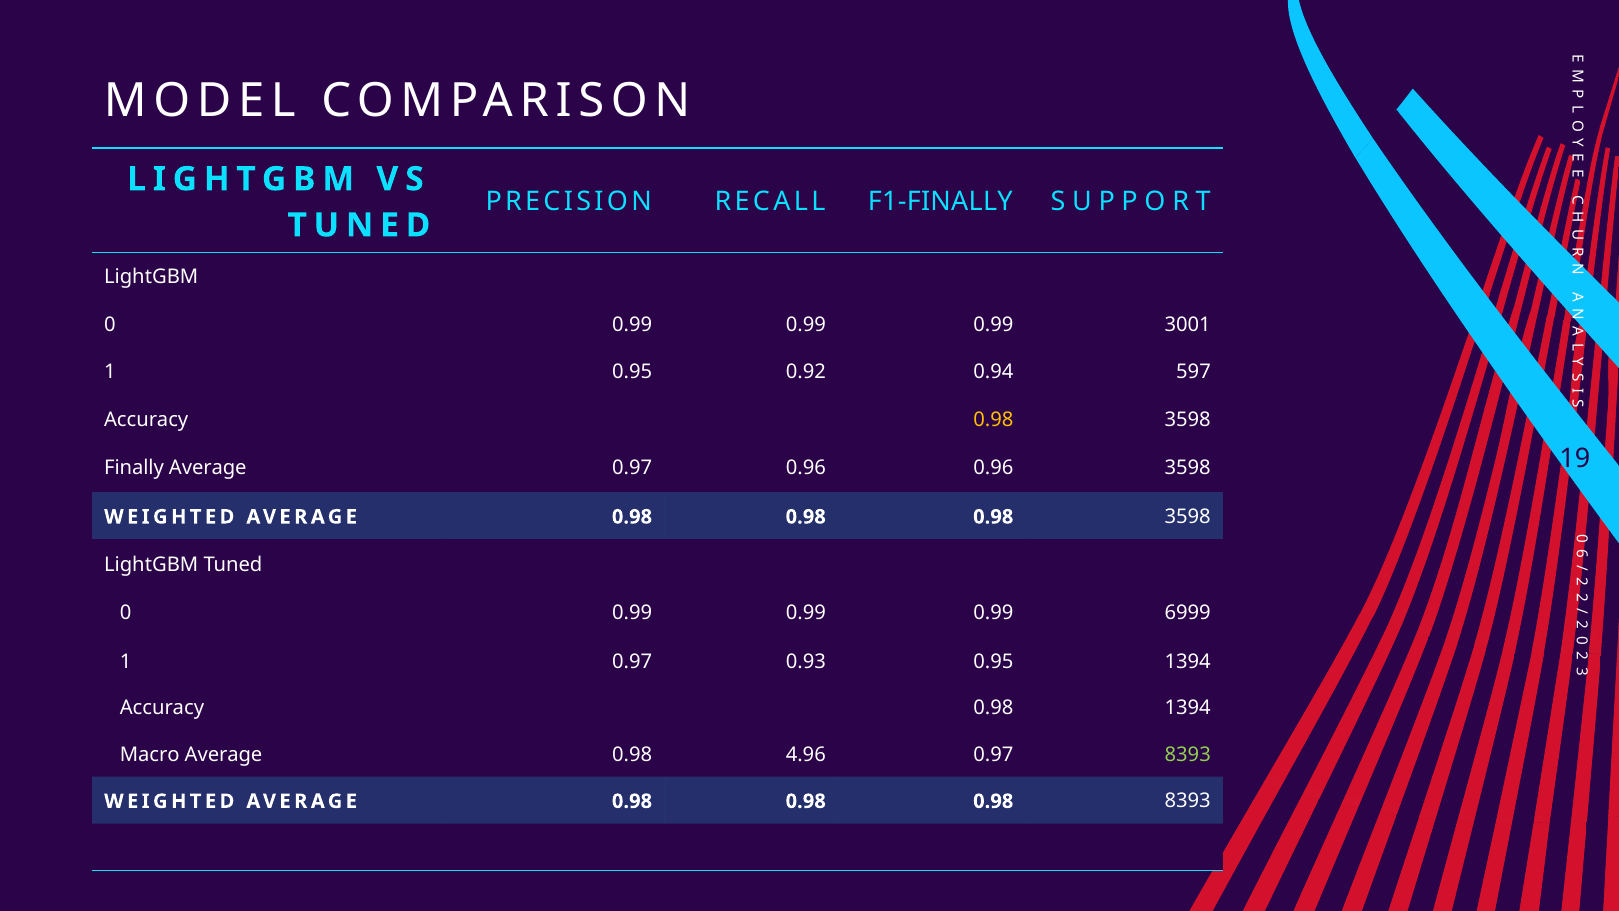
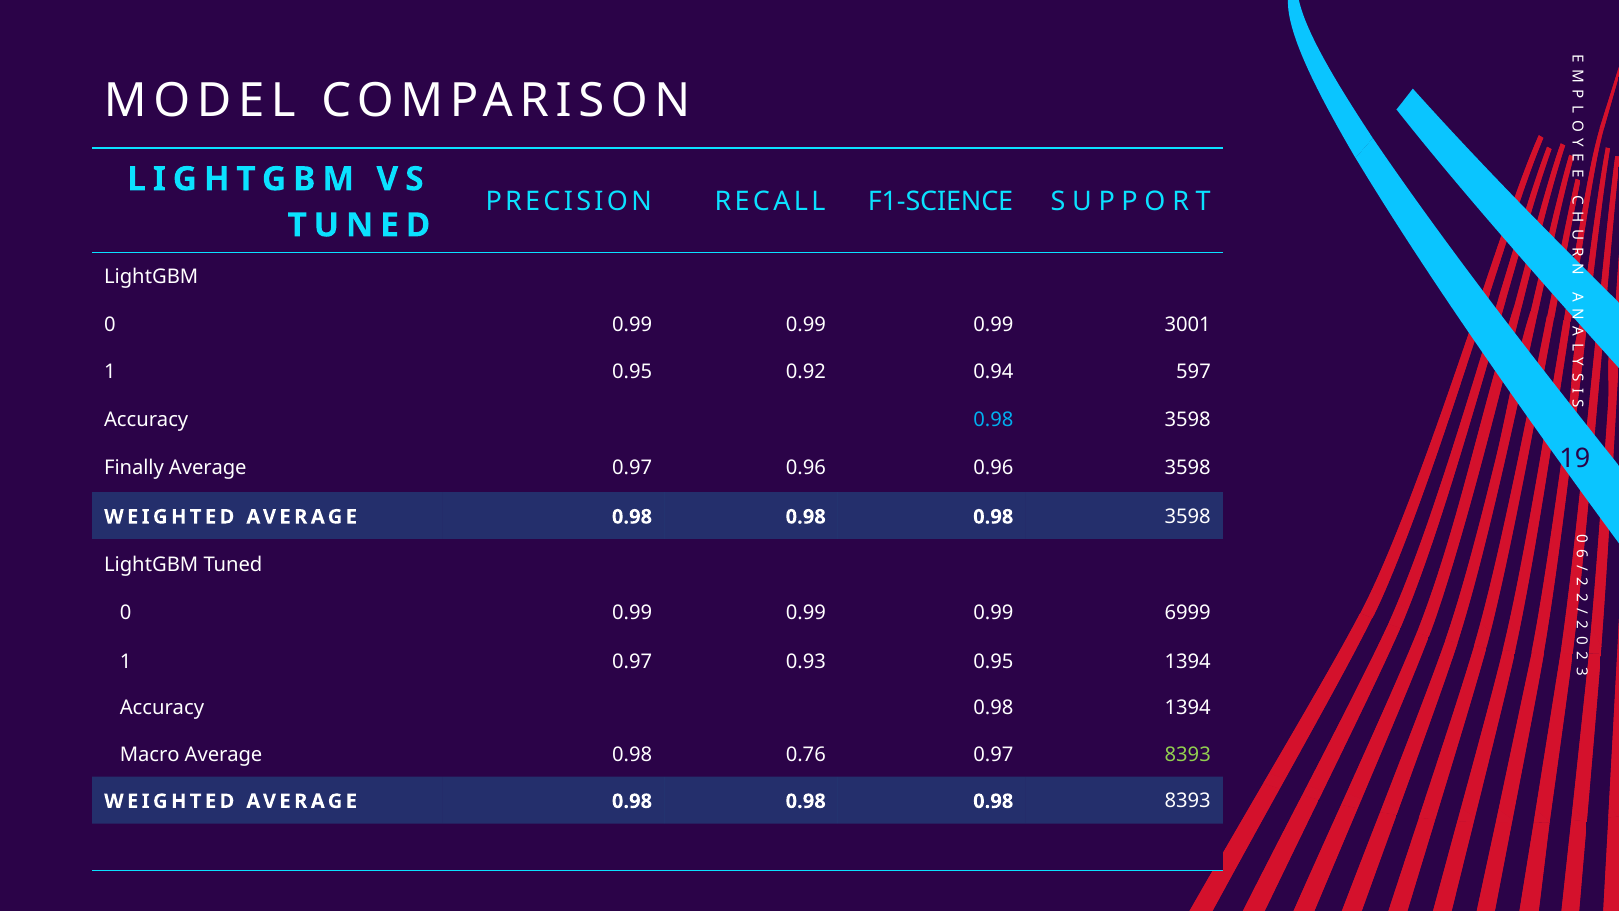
F1-FINALLY: F1-FINALLY -> F1-SCIENCE (941, 202)
0.98 colour: yellow -> light blue (993, 419)
4.96: 4.96 -> 0.76 (806, 754)
